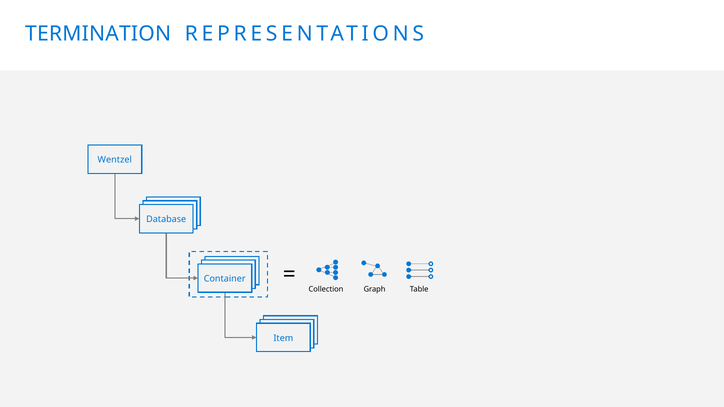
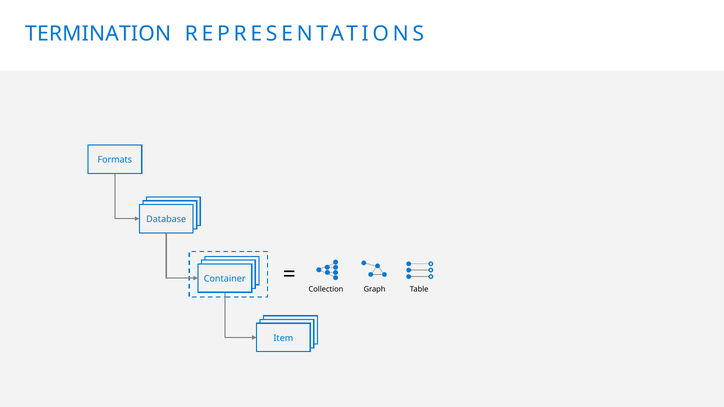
Wentzel: Wentzel -> Formats (115, 160)
